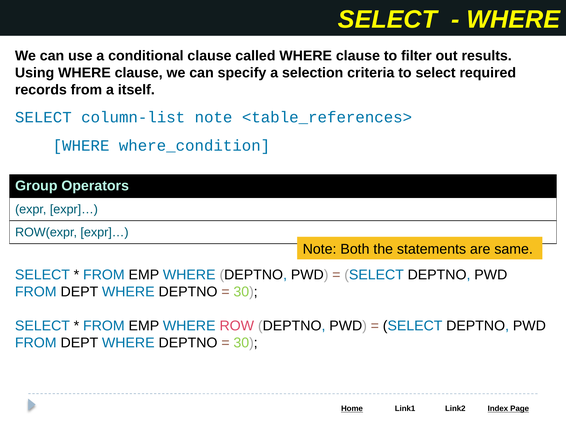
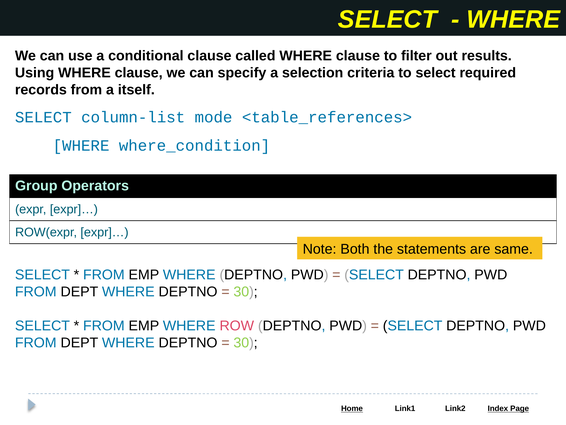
column-list note: note -> mode (214, 117)
